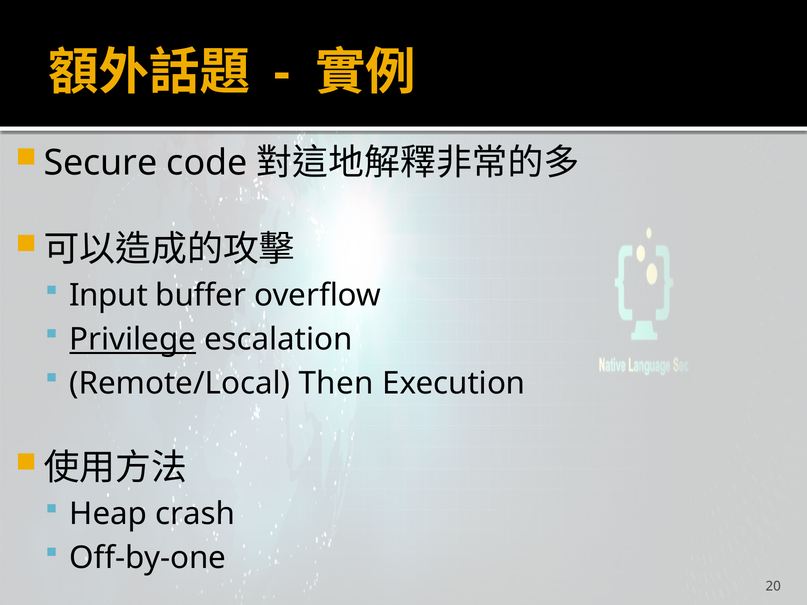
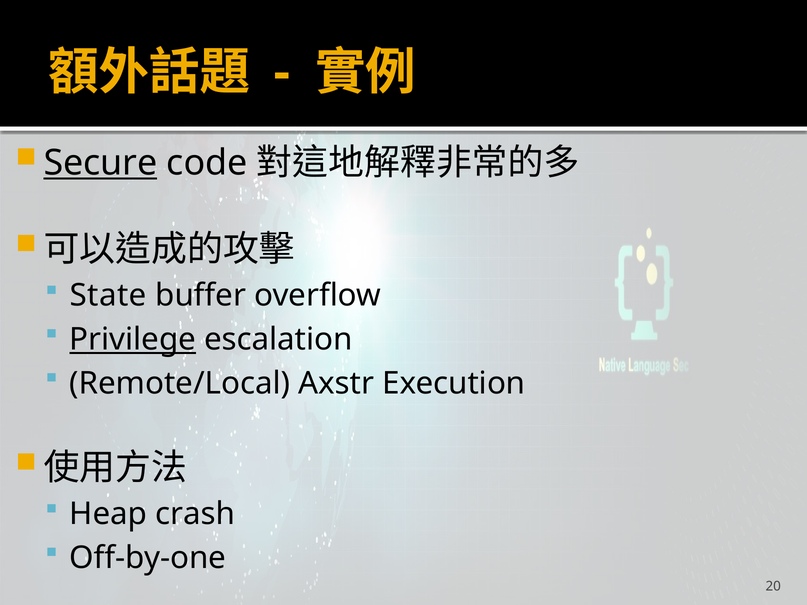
Secure underline: none -> present (100, 163)
Input: Input -> State (108, 296)
Then: Then -> Axstr (336, 383)
